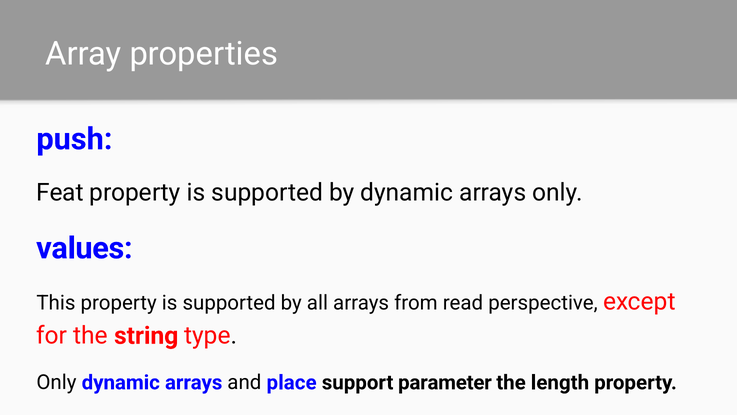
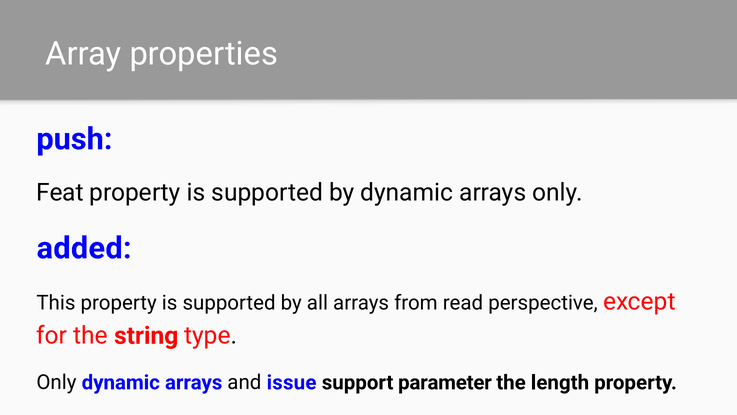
values: values -> added (84, 248)
place: place -> issue (292, 382)
